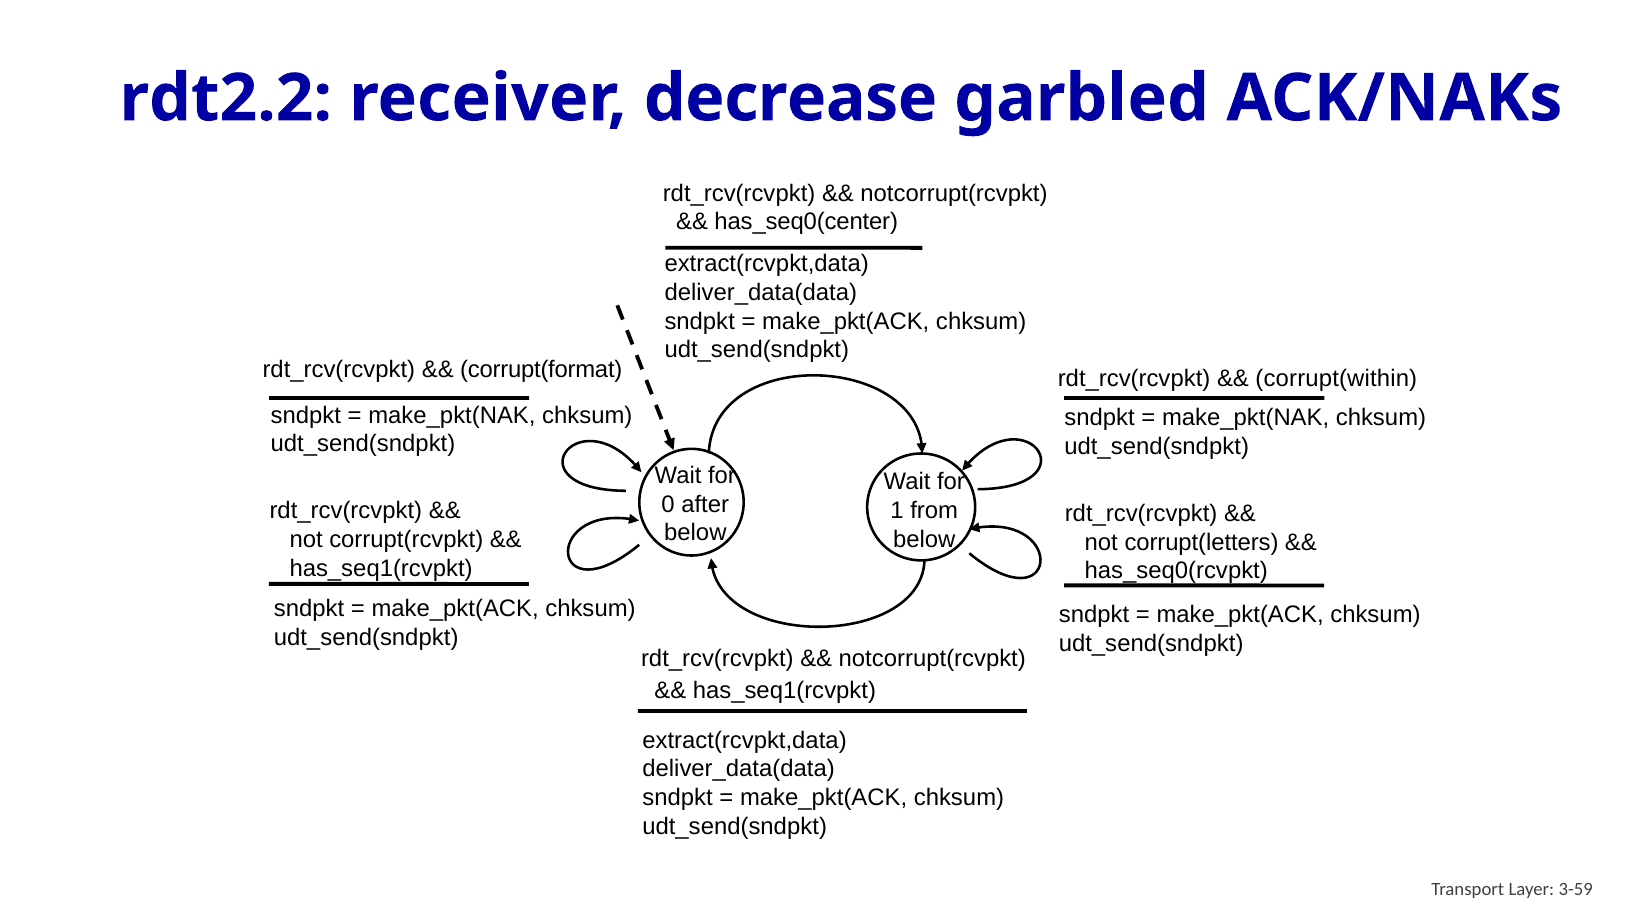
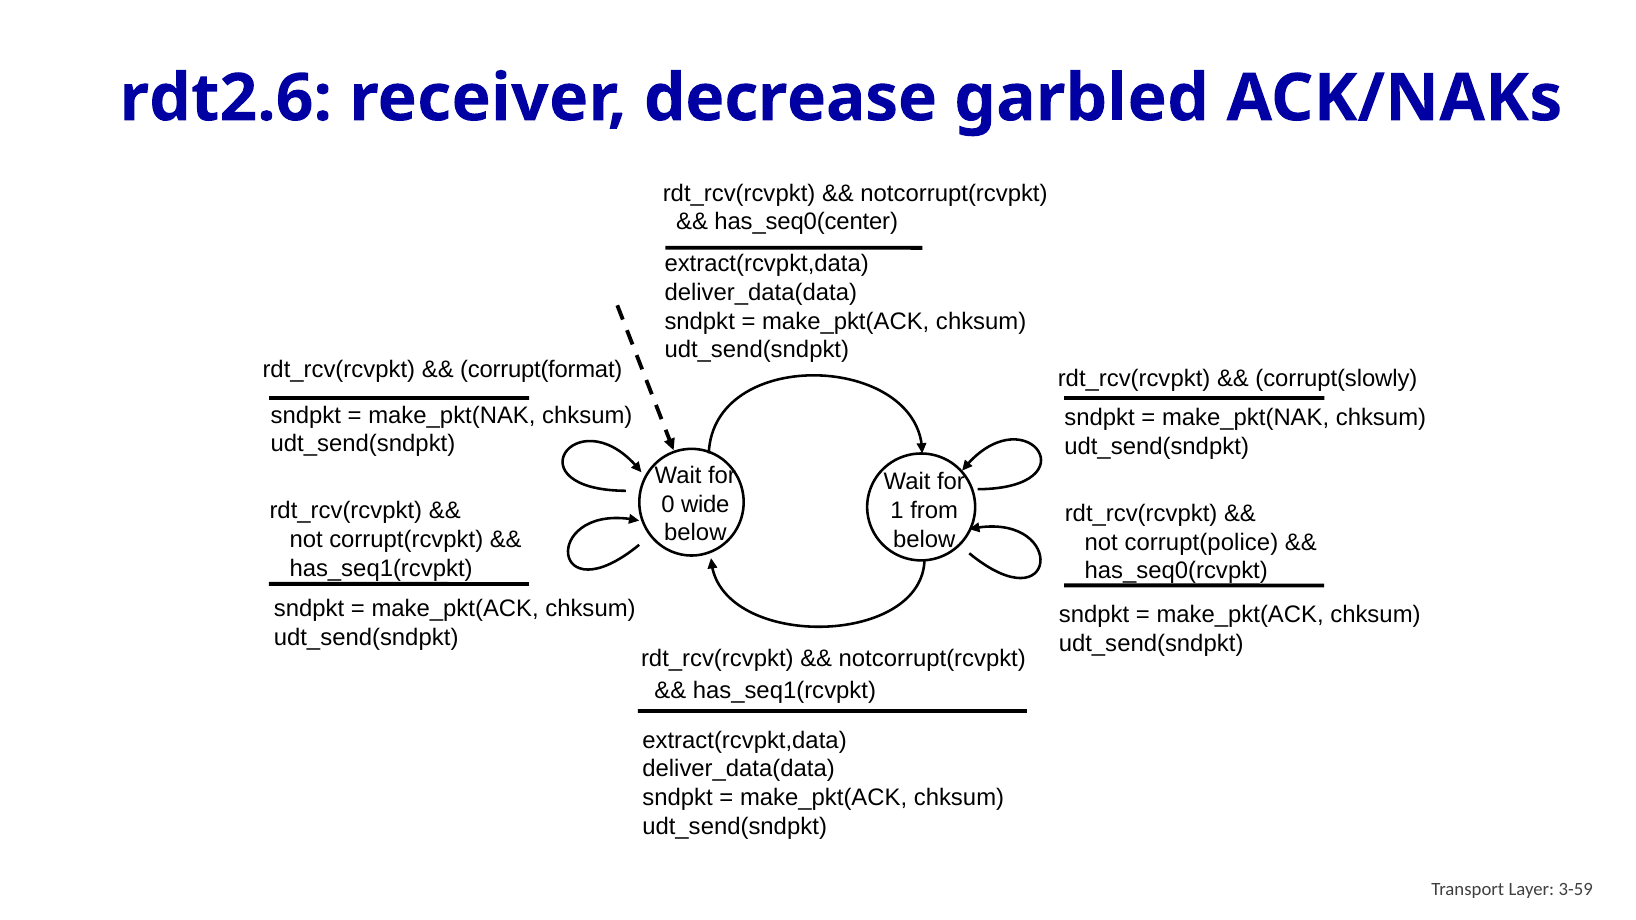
rdt2.2: rdt2.2 -> rdt2.6 (226, 98)
corrupt(within: corrupt(within -> corrupt(slowly (1336, 378)
after: after -> wide (705, 504)
corrupt(letters: corrupt(letters -> corrupt(police (1201, 542)
